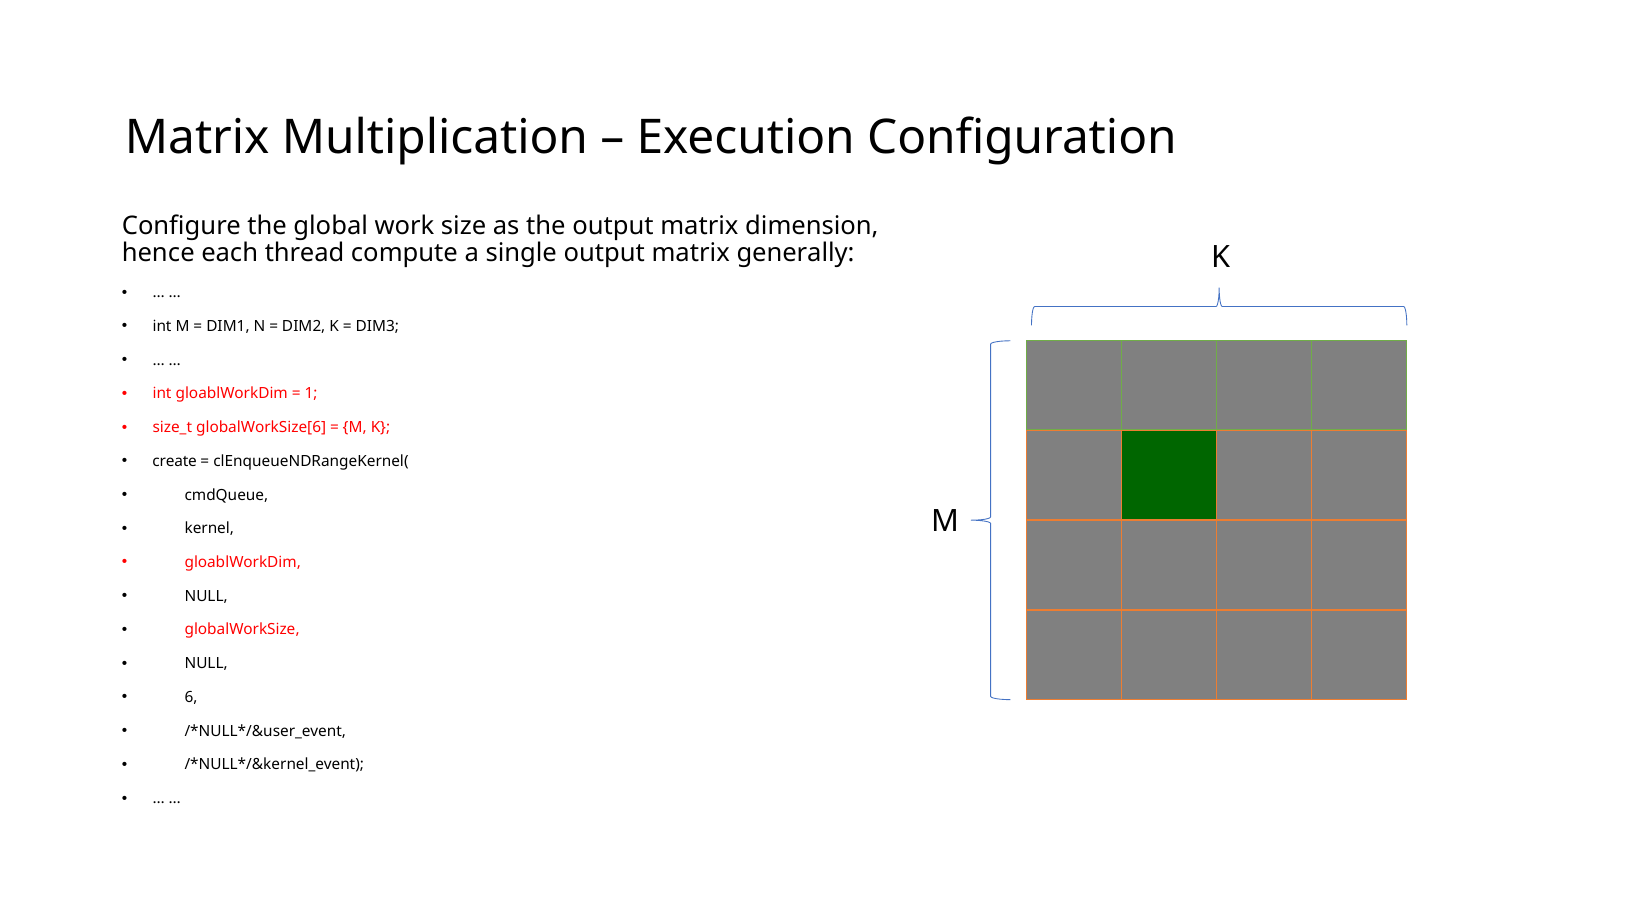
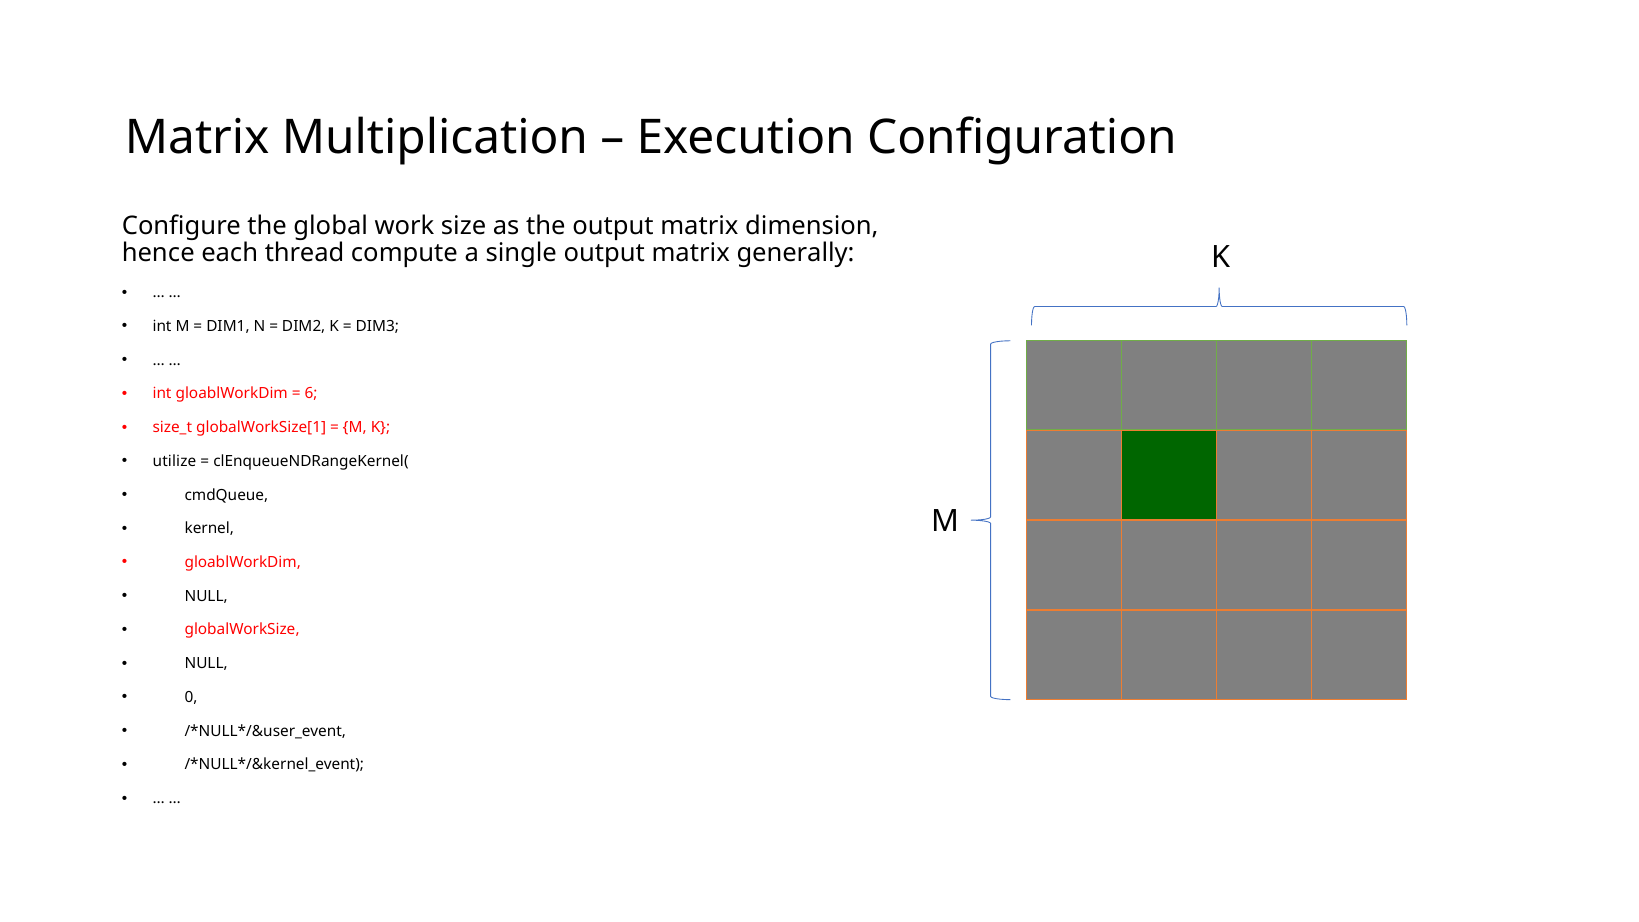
1: 1 -> 6 (311, 394)
globalWorkSize[6: globalWorkSize[6 -> globalWorkSize[1 (261, 427)
create: create -> utilize (175, 461)
6: 6 -> 0 (191, 697)
